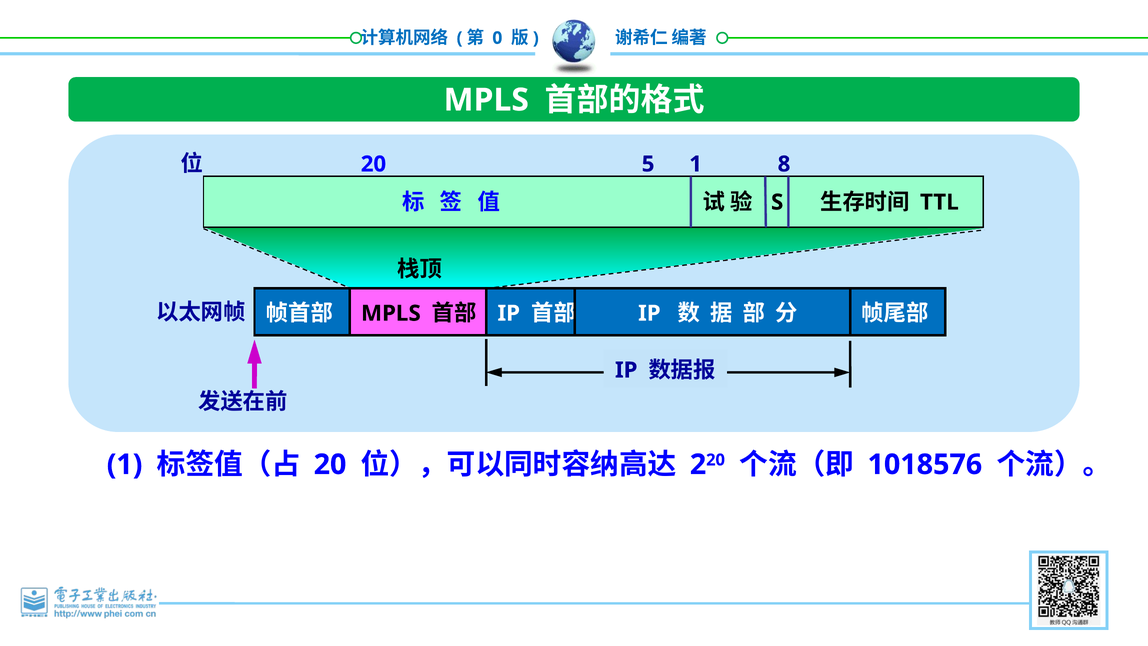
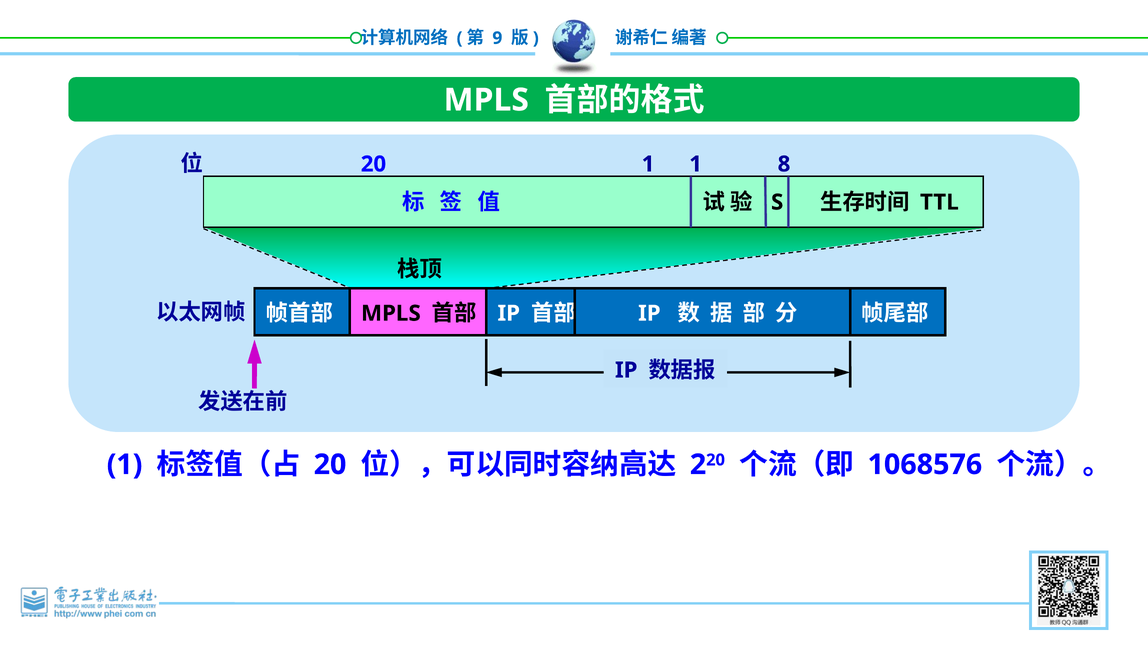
0: 0 -> 9 (497, 38)
20 5: 5 -> 1 (648, 164)
1018576: 1018576 -> 1068576 (925, 464)
